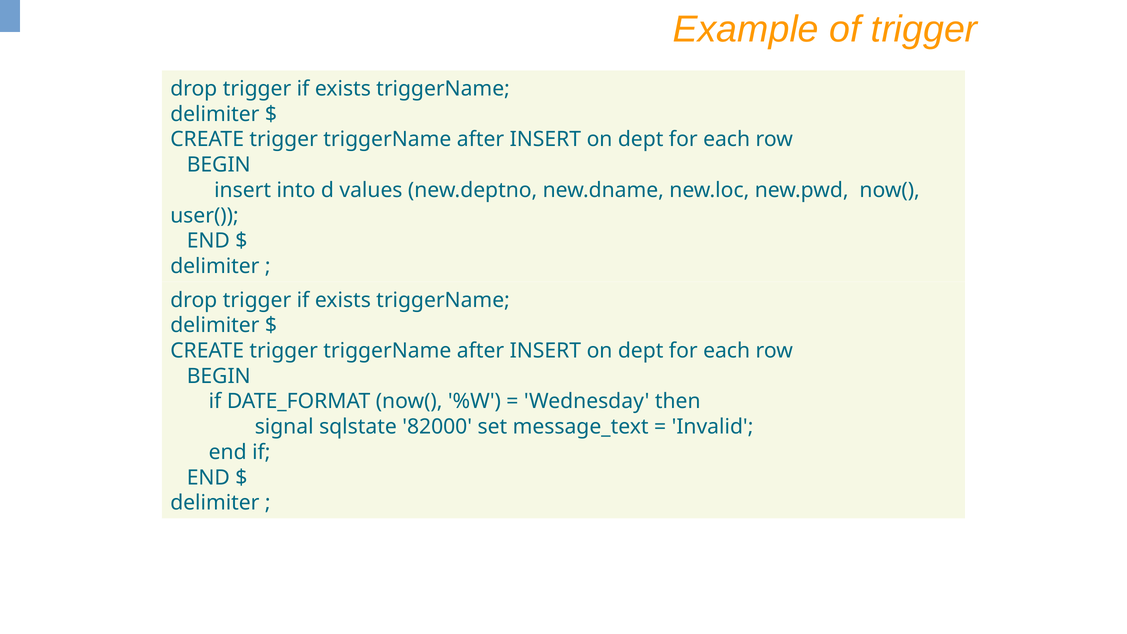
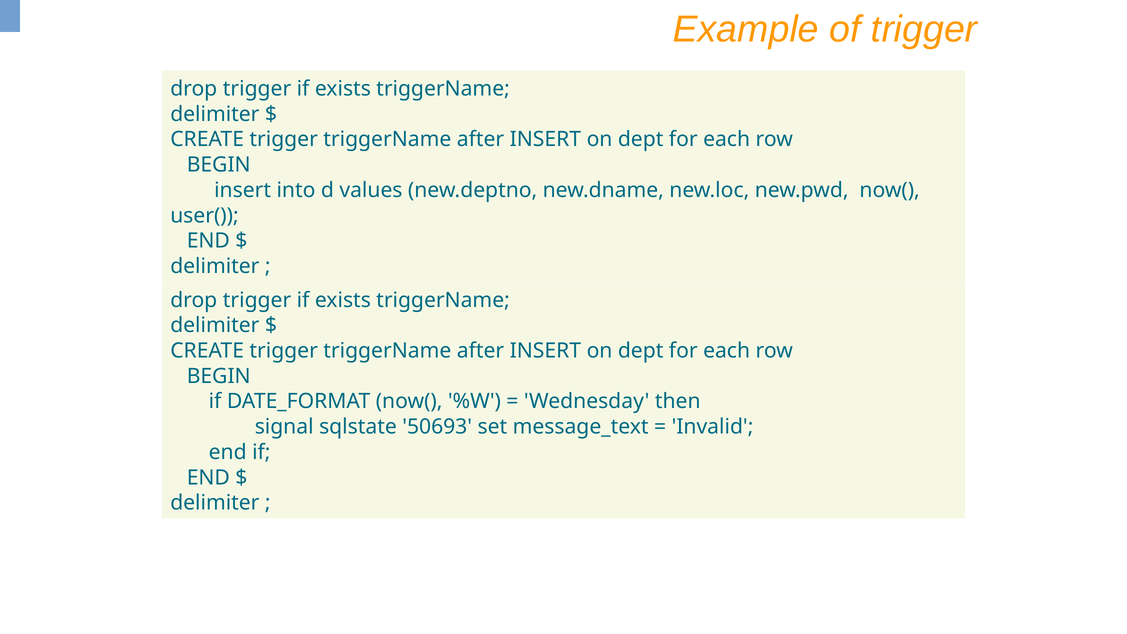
82000: 82000 -> 50693 (437, 427)
